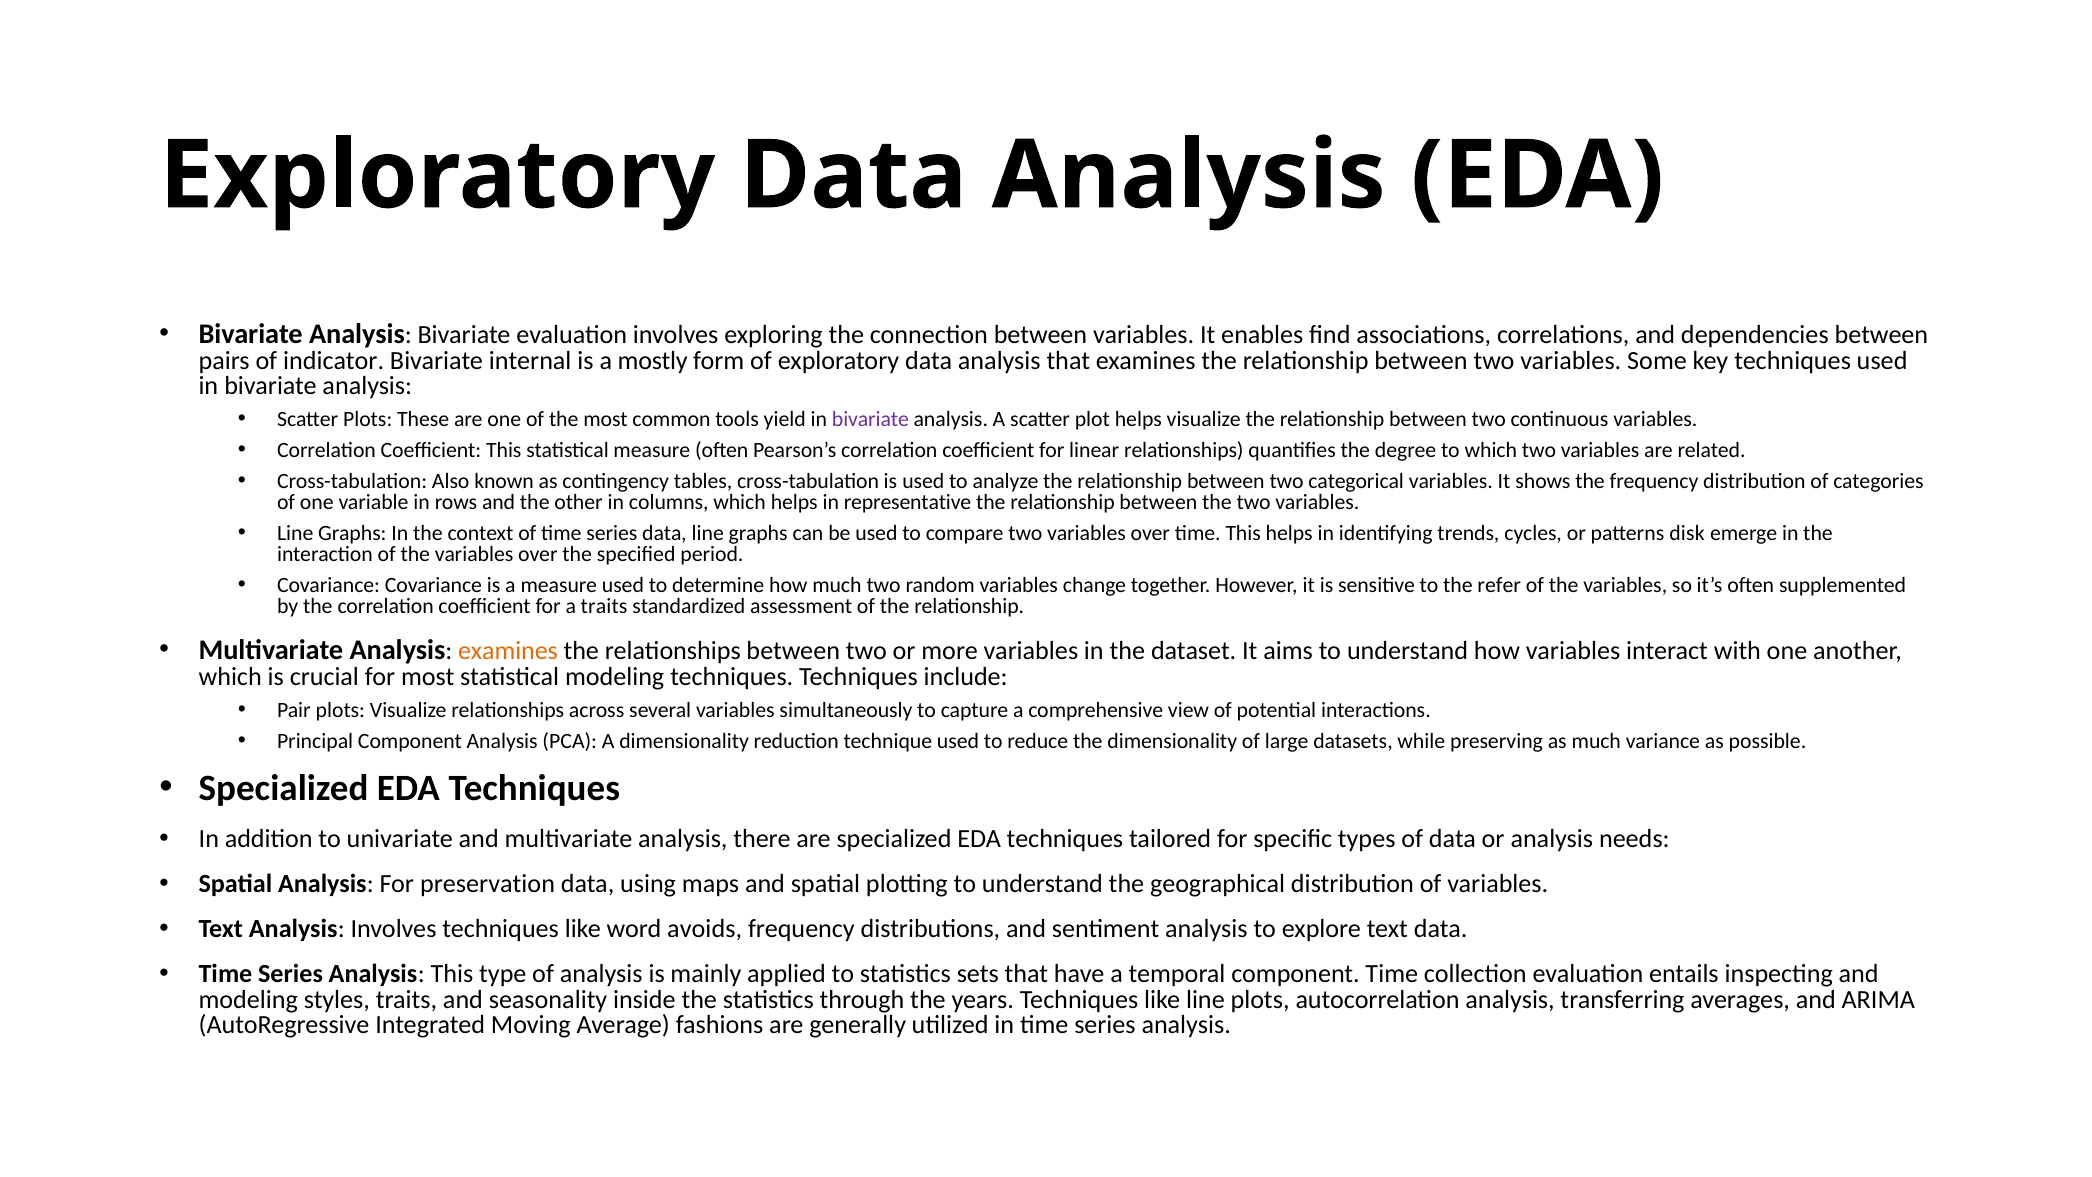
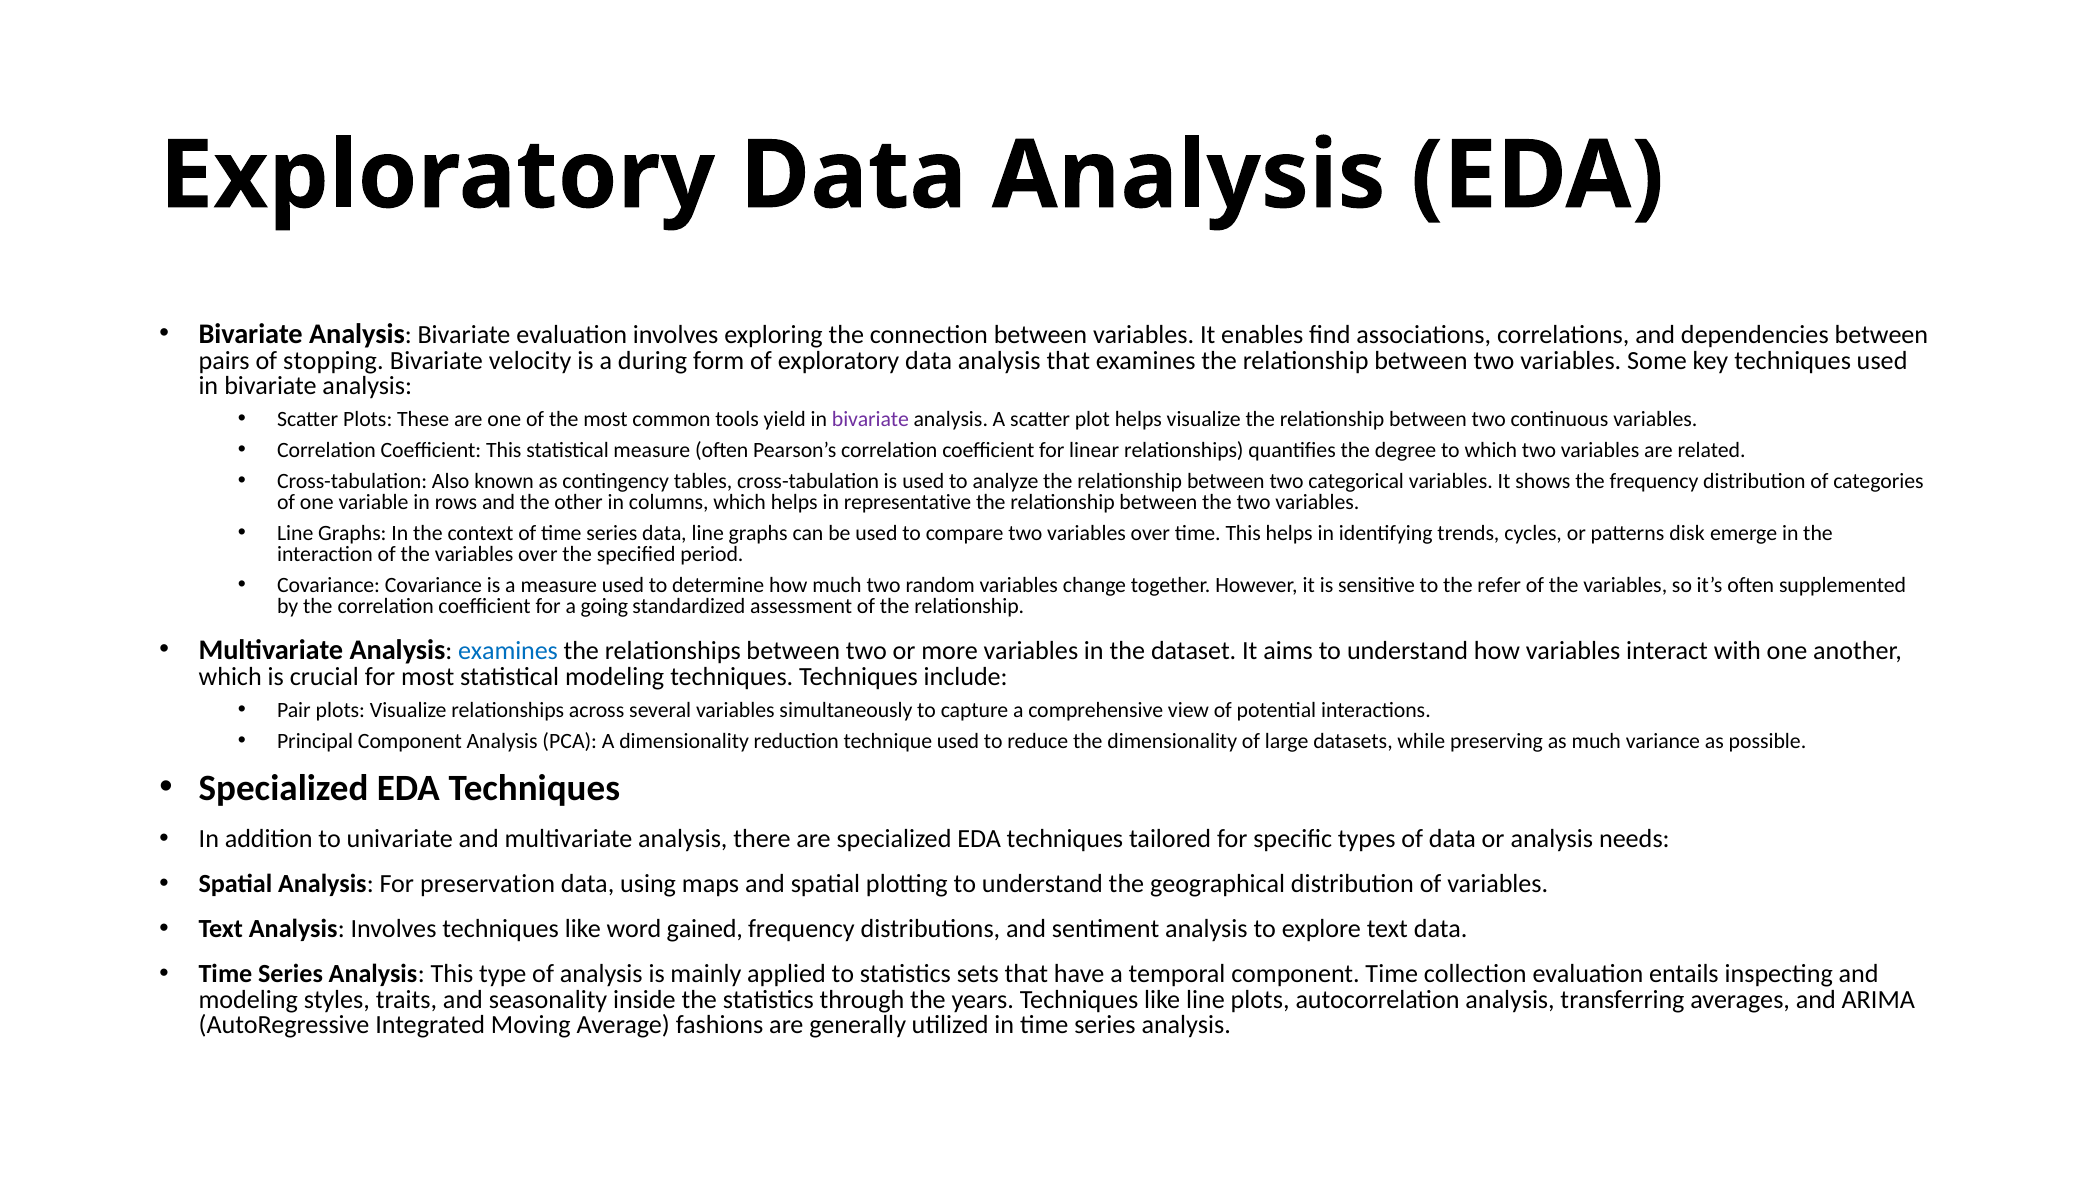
indicator: indicator -> stopping (334, 360)
internal: internal -> velocity (530, 360)
mostly: mostly -> during (653, 360)
a traits: traits -> going (604, 606)
examines colour: orange -> blue (508, 651)
avoids: avoids -> gained (705, 929)
